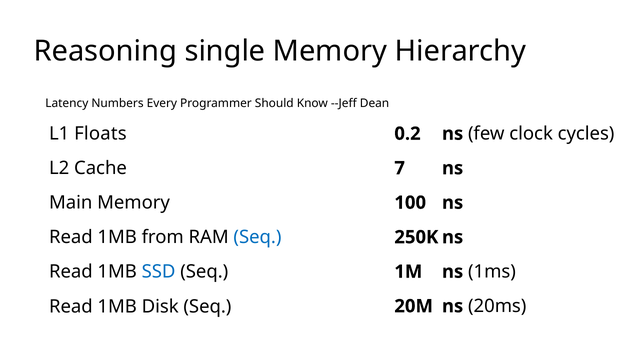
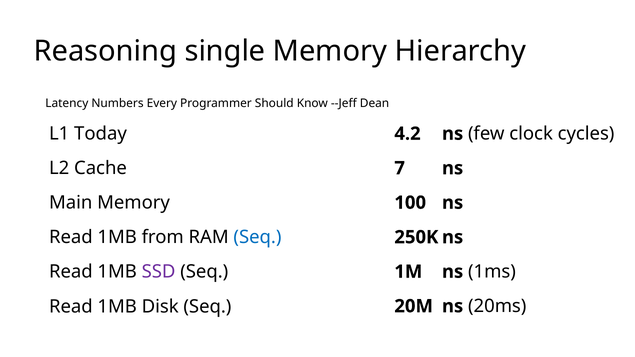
Floats: Floats -> Today (100, 134)
0.2: 0.2 -> 4.2 (408, 134)
SSD colour: blue -> purple (159, 272)
